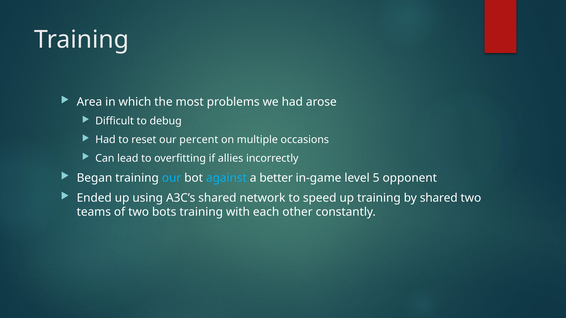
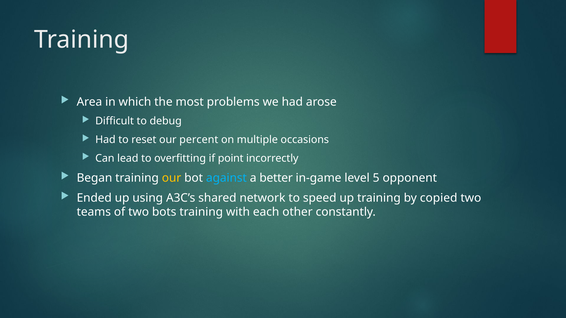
allies: allies -> point (231, 159)
our colour: light blue -> yellow (172, 178)
by shared: shared -> copied (439, 198)
